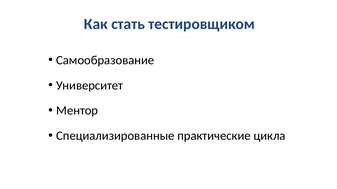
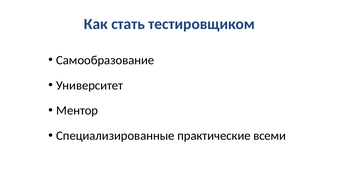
цикла: цикла -> всеми (270, 136)
